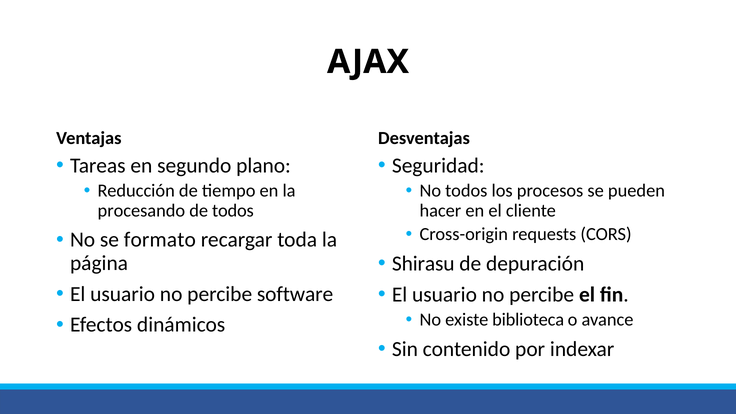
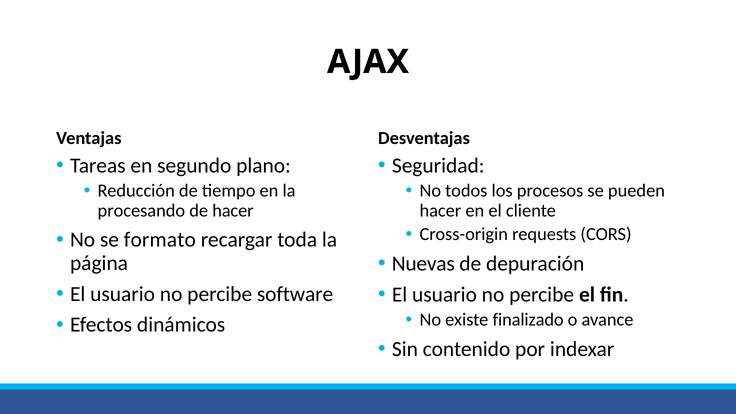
de todos: todos -> hacer (233, 211)
Shirasu: Shirasu -> Nuevas (423, 264)
biblioteca: biblioteca -> finalizado (528, 320)
